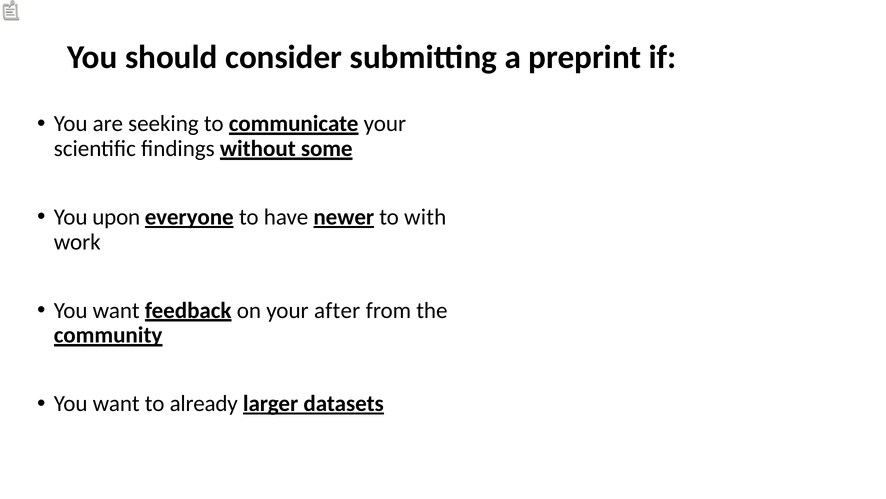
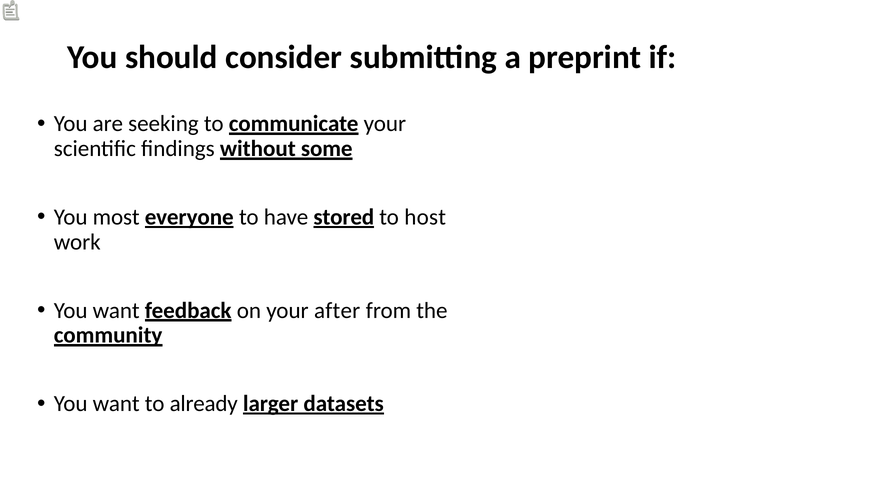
upon: upon -> most (116, 217)
newer: newer -> stored (344, 217)
with: with -> host (425, 217)
